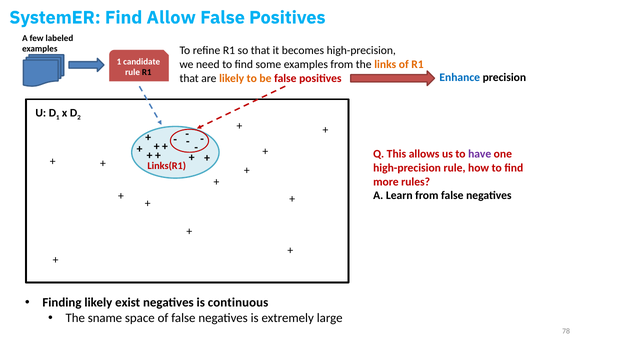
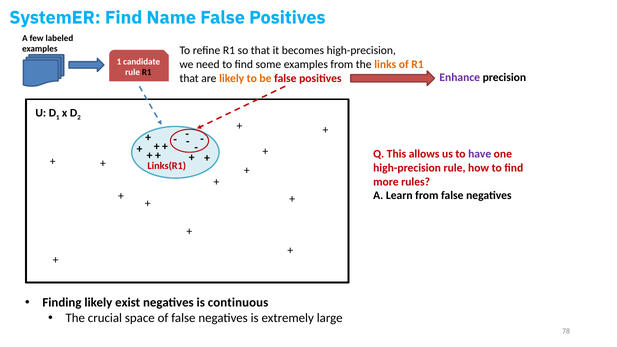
Allow: Allow -> Name (171, 18)
Enhance colour: blue -> purple (460, 78)
sname: sname -> crucial (105, 318)
